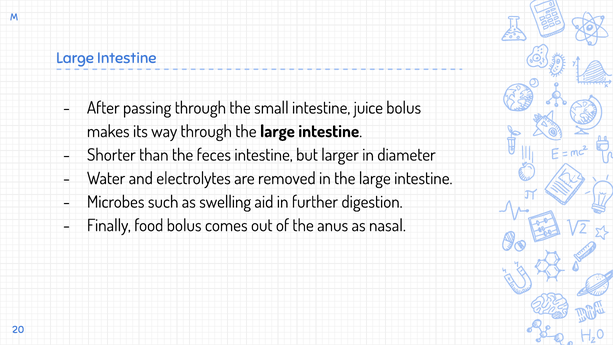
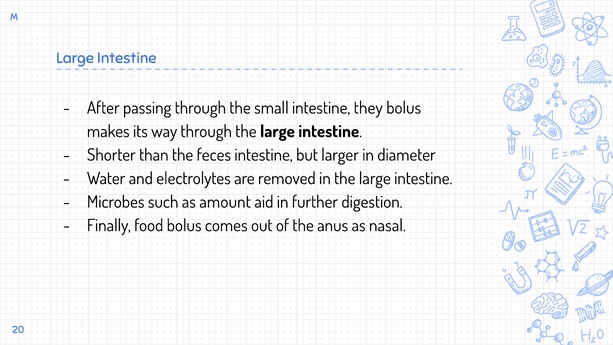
juice: juice -> they (368, 108)
swelling: swelling -> amount (225, 202)
